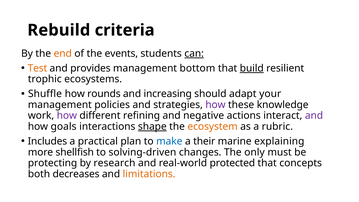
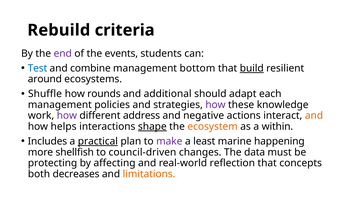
end colour: orange -> purple (63, 54)
can underline: present -> none (194, 54)
Test colour: orange -> blue (37, 68)
provides: provides -> combine (90, 68)
trophic: trophic -> around (45, 79)
increasing: increasing -> additional (168, 94)
your: your -> each (270, 94)
refining: refining -> address (142, 116)
and colour: purple -> orange (314, 116)
goals: goals -> helps (64, 127)
rubric: rubric -> within (277, 127)
practical underline: none -> present (98, 141)
make colour: blue -> purple (169, 141)
their: their -> least (204, 141)
explaining: explaining -> happening (279, 141)
solving-driven: solving-driven -> council-driven (142, 152)
only: only -> data (255, 152)
research: research -> affecting (115, 163)
protected: protected -> reflection (232, 163)
